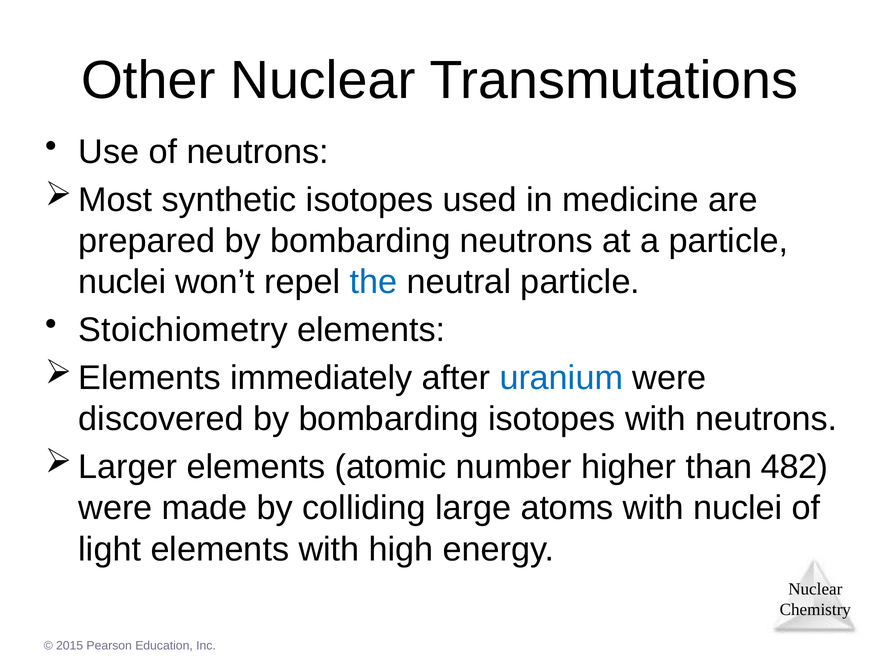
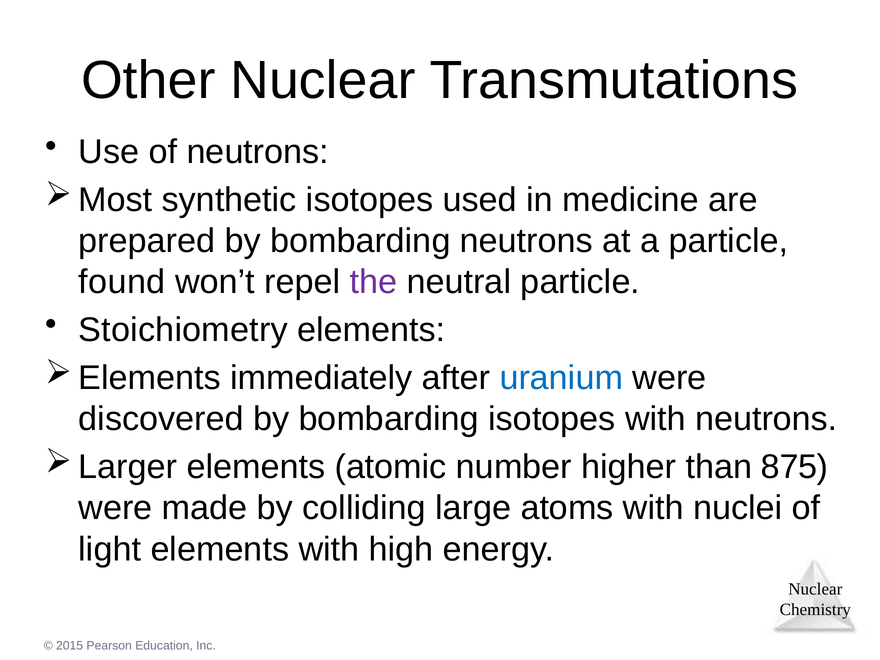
nuclei: nuclei -> found (122, 282)
the colour: blue -> purple (373, 282)
482: 482 -> 875 (795, 467)
